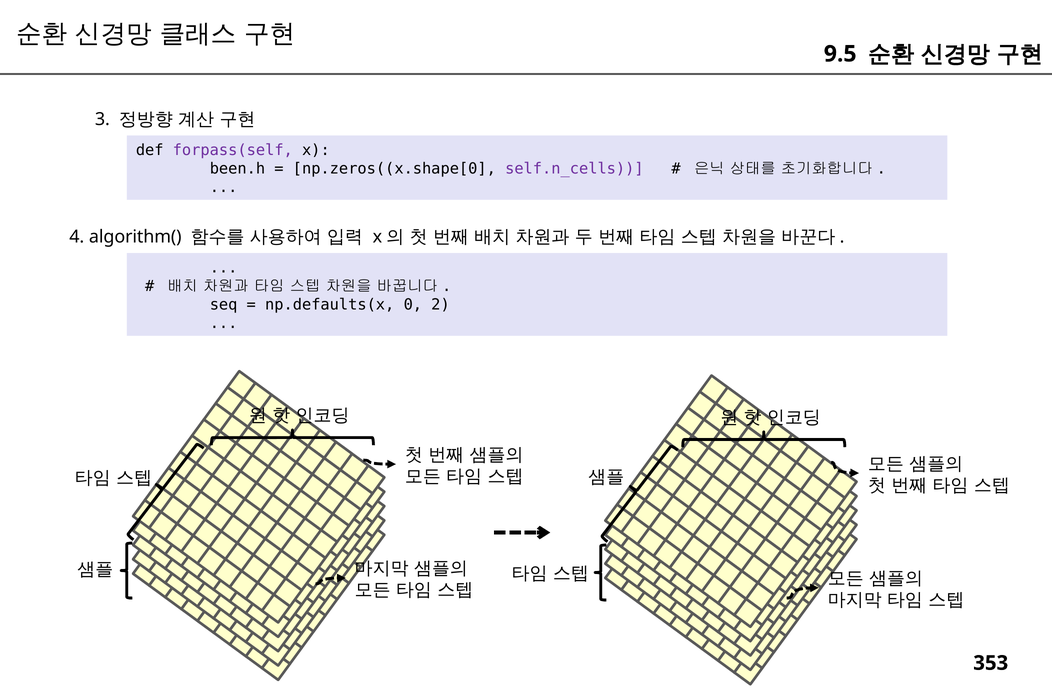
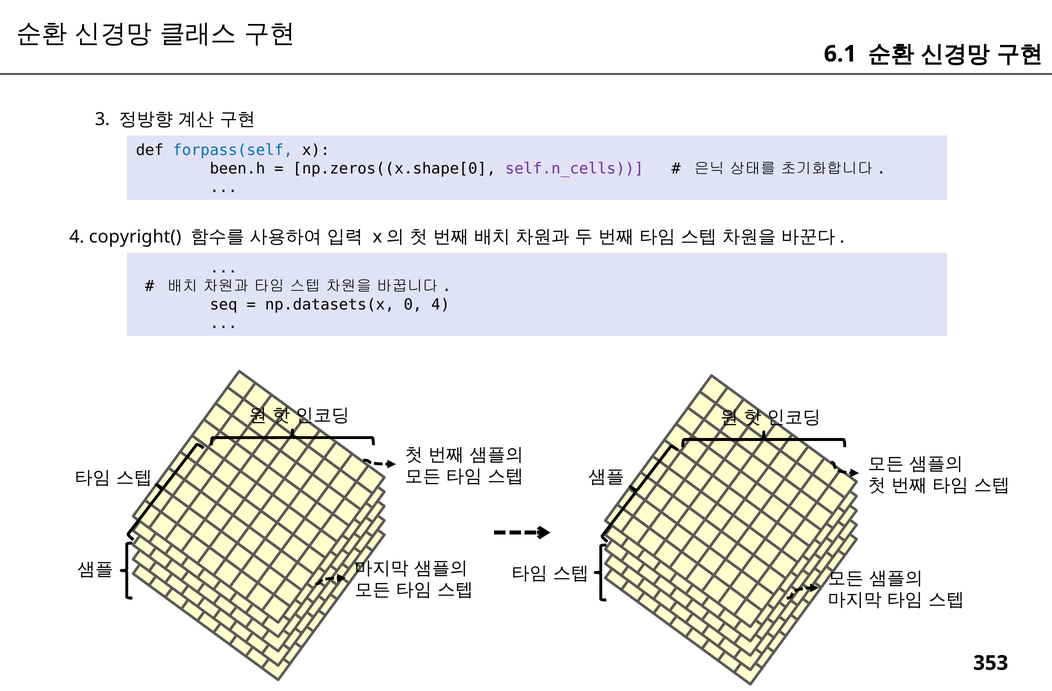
9.5: 9.5 -> 6.1 (840, 54)
forpass(self colour: purple -> blue (233, 150)
algorithm(: algorithm( -> copyright( (135, 237)
np.defaults(x: np.defaults(x -> np.datasets(x (330, 305)
0 2: 2 -> 4 (441, 305)
